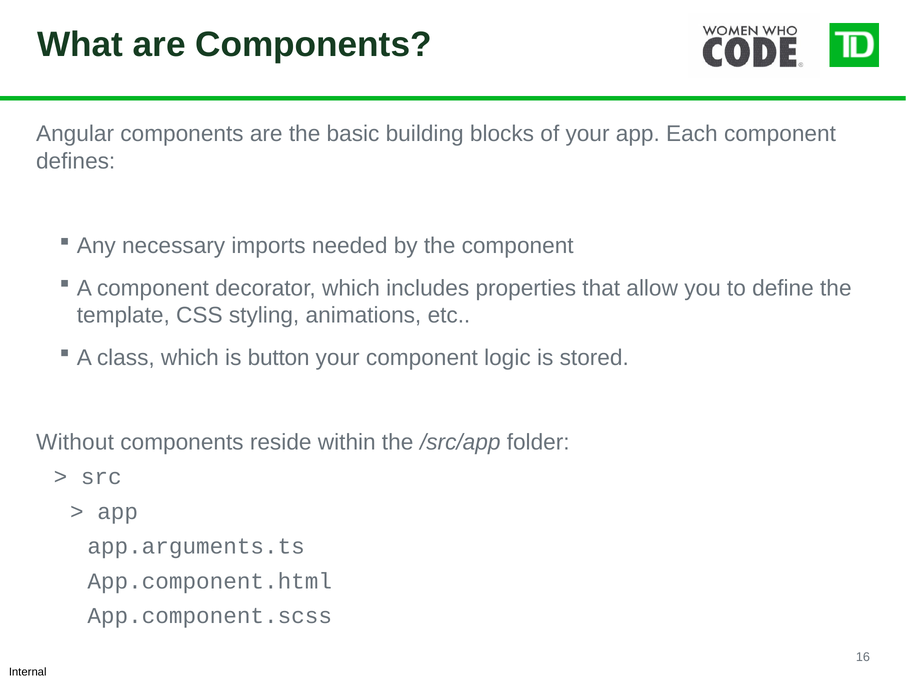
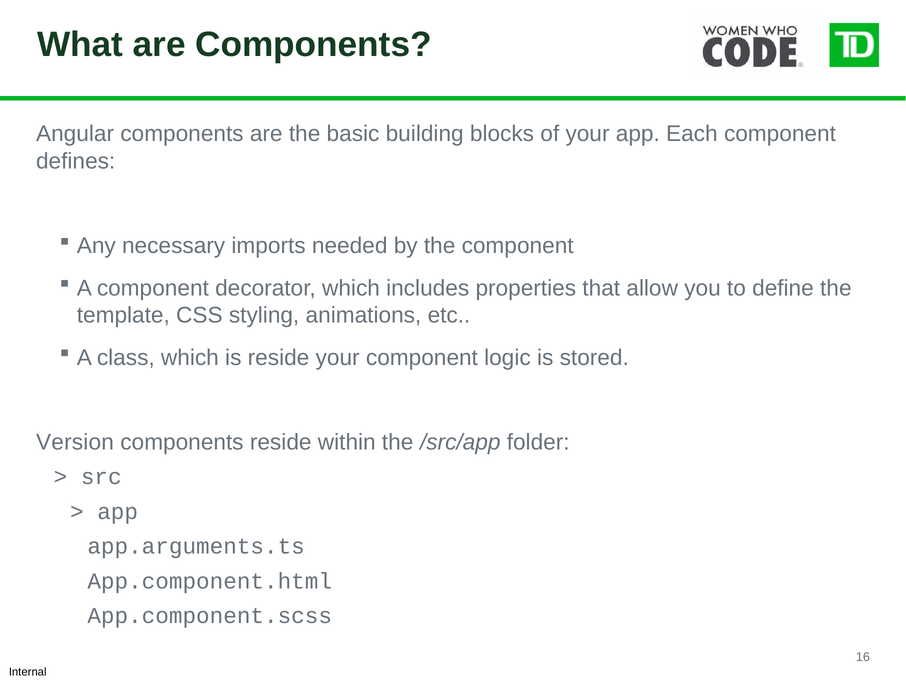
is button: button -> reside (279, 357)
Without: Without -> Version (75, 442)
